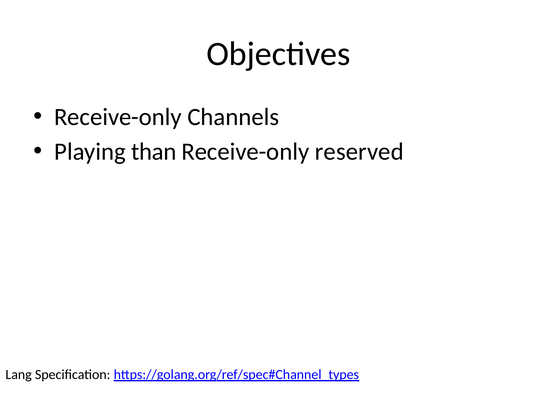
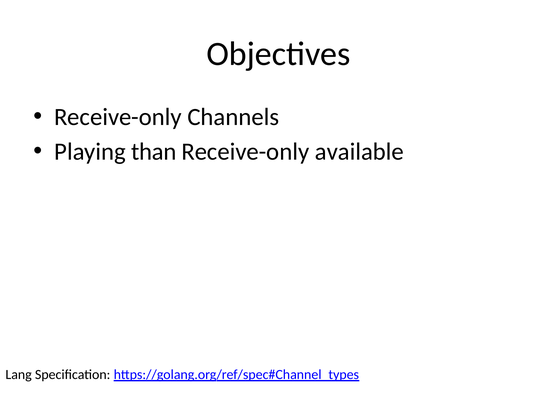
reserved: reserved -> available (359, 152)
